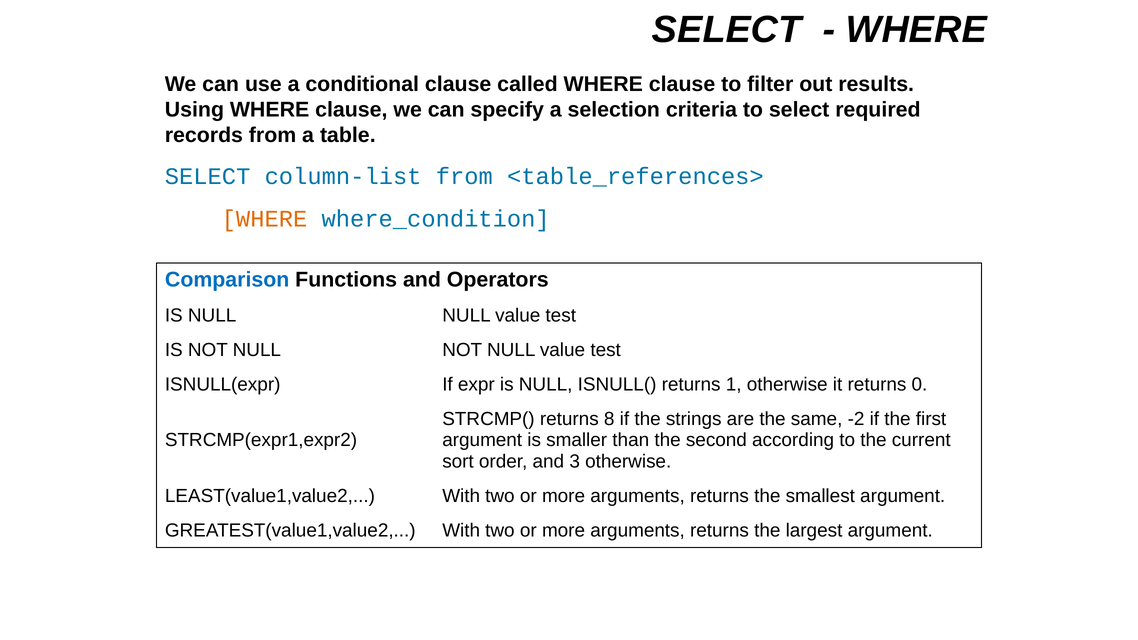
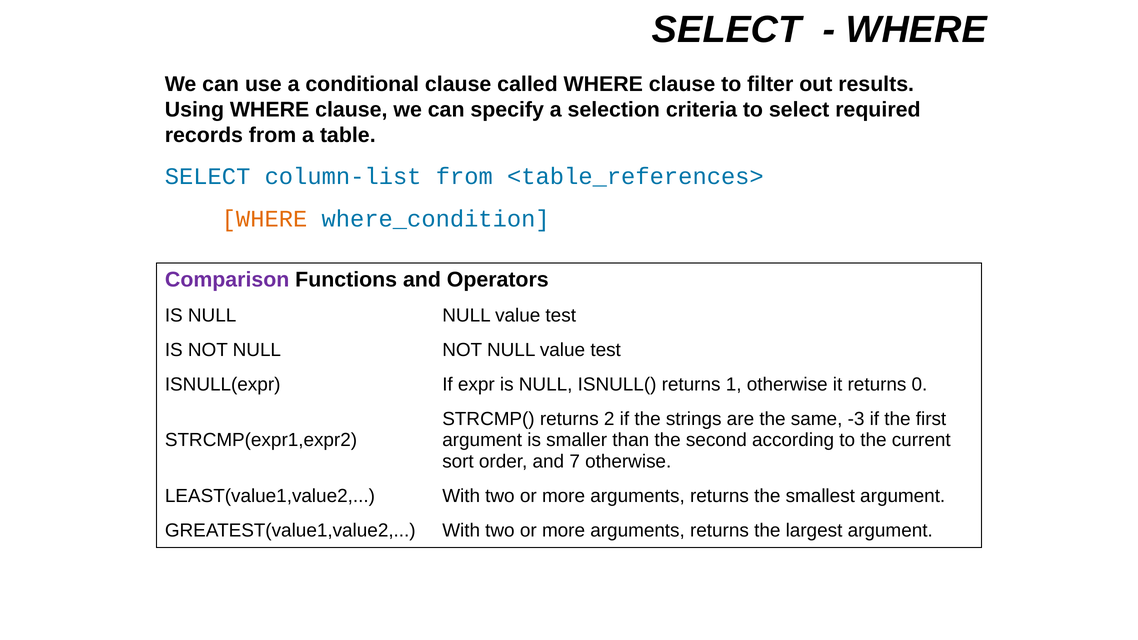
Comparison colour: blue -> purple (227, 280)
8: 8 -> 2 (609, 419)
-2: -2 -> -3 (856, 419)
3: 3 -> 7 (575, 461)
